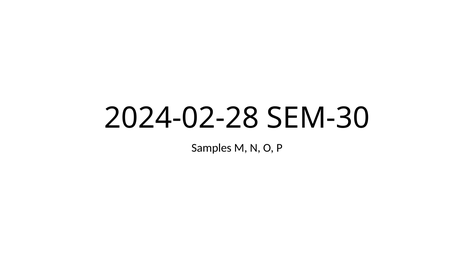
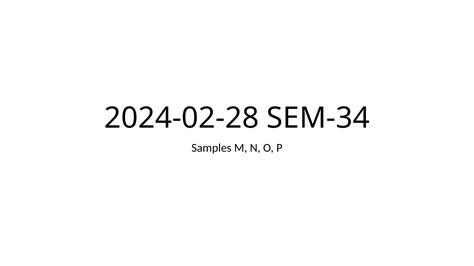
SEM-30: SEM-30 -> SEM-34 (318, 118)
